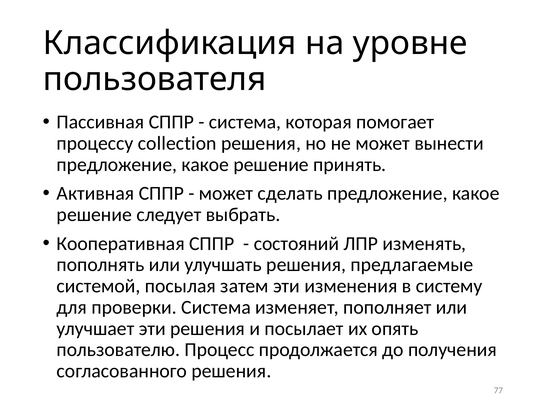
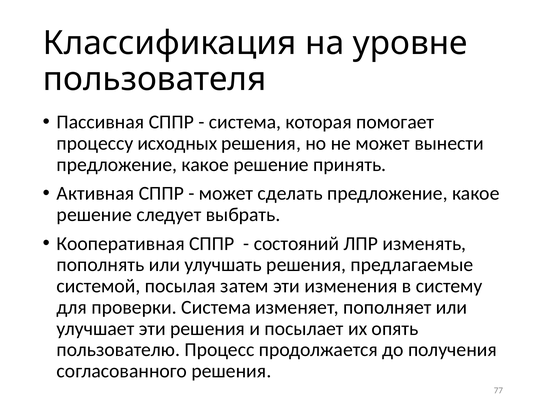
collection: collection -> исходных (177, 144)
